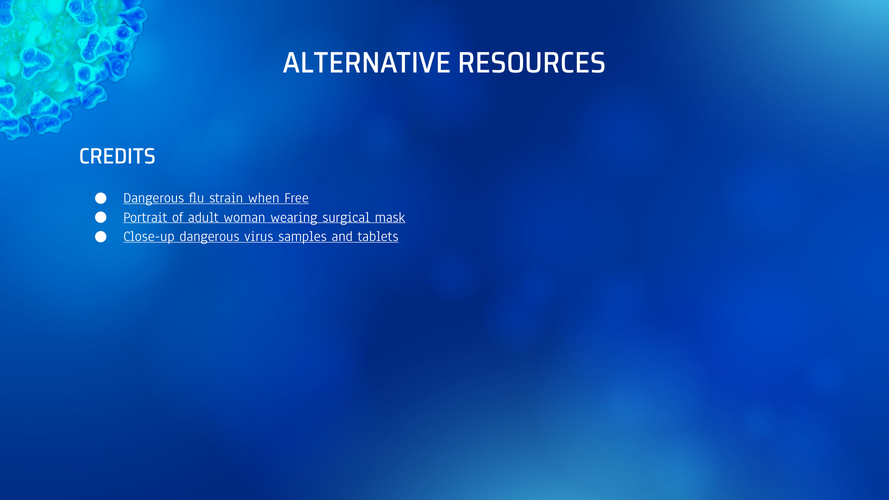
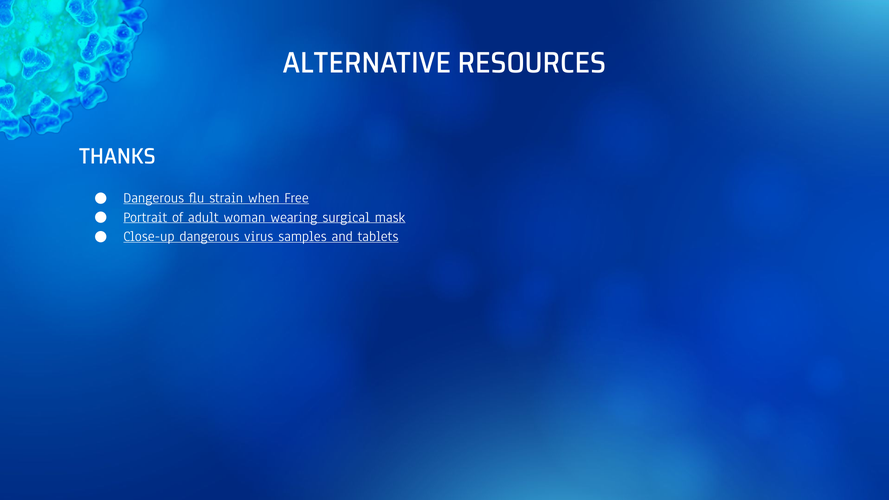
CREDITS: CREDITS -> THANKS (117, 157)
